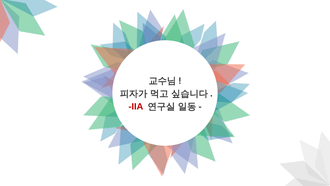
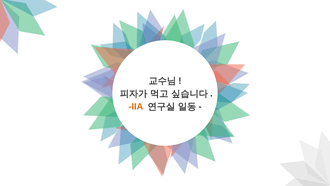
IIA colour: red -> orange (136, 106)
